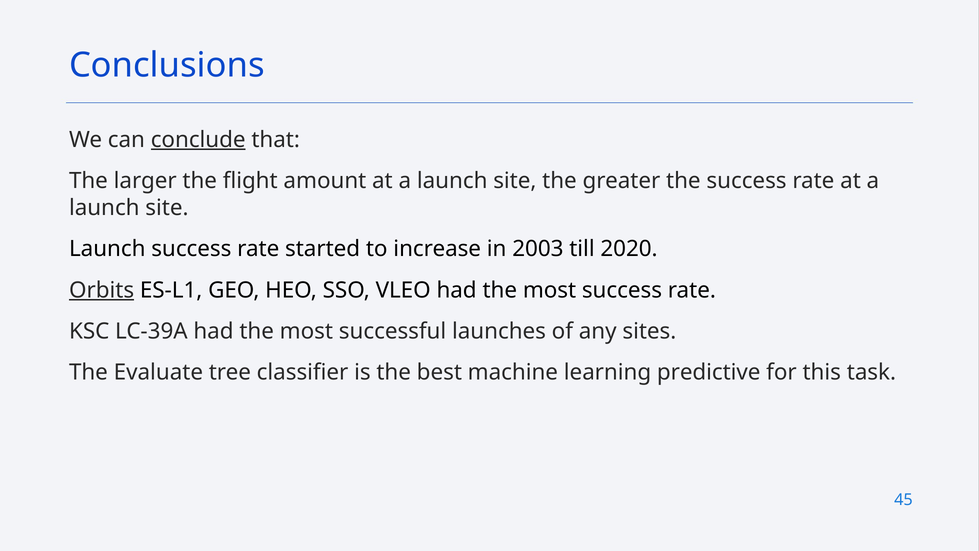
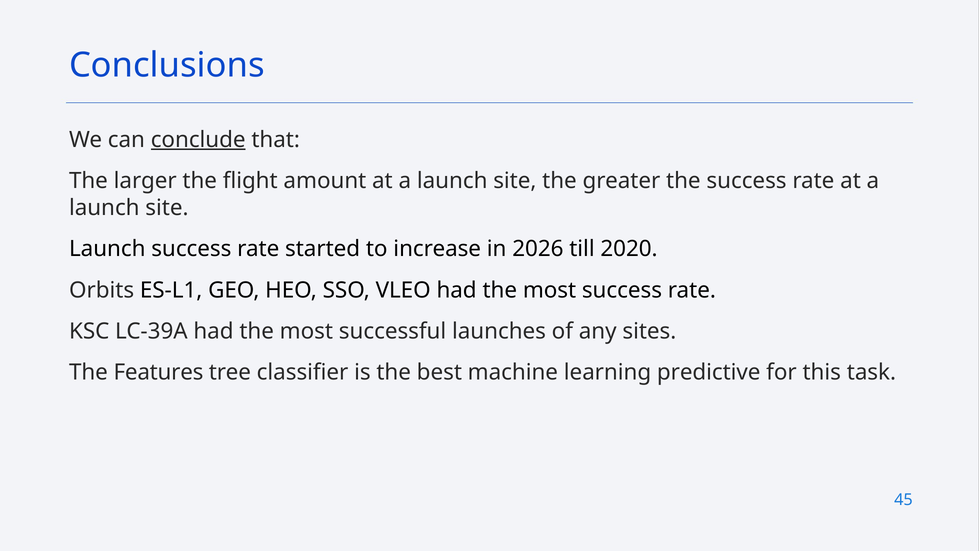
2003: 2003 -> 2026 (538, 249)
Orbits underline: present -> none (102, 290)
Evaluate: Evaluate -> Features (158, 372)
